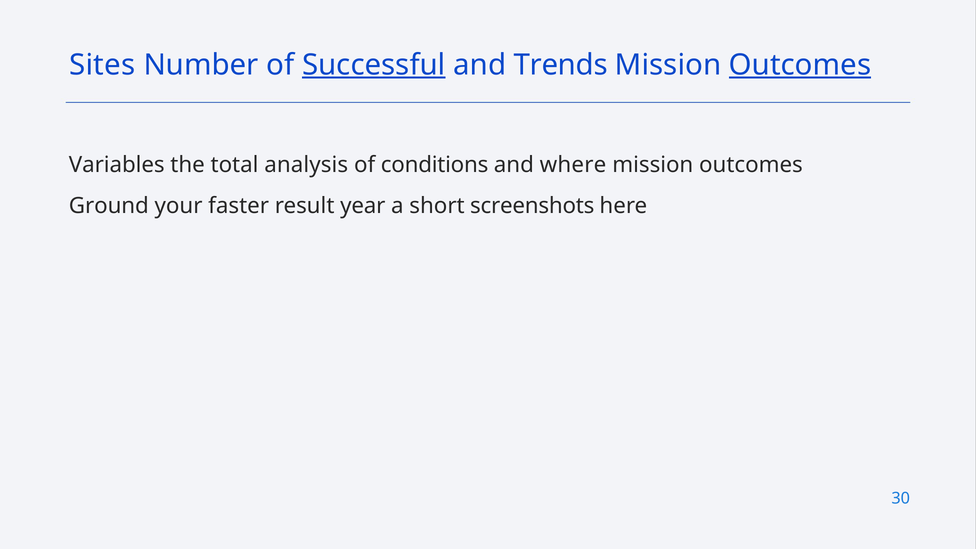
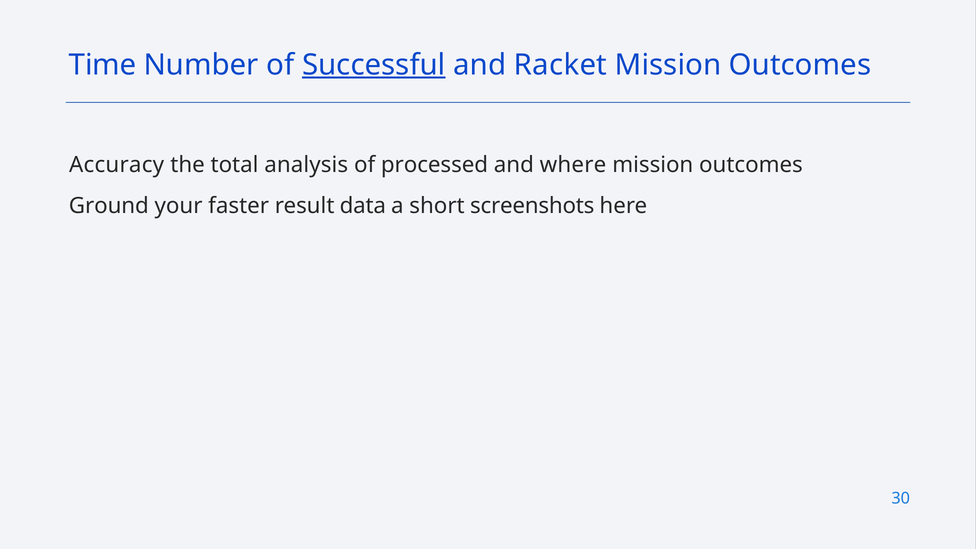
Sites: Sites -> Time (103, 65)
Trends: Trends -> Racket (560, 65)
Outcomes underline: present -> none (800, 65)
Variables: Variables -> Accuracy (117, 165)
conditions: conditions -> processed (435, 165)
year: year -> data (363, 206)
